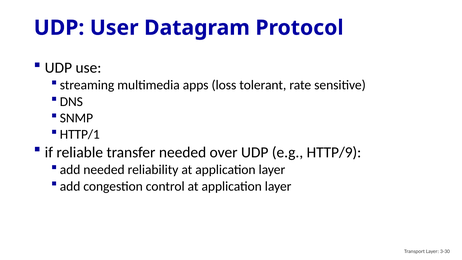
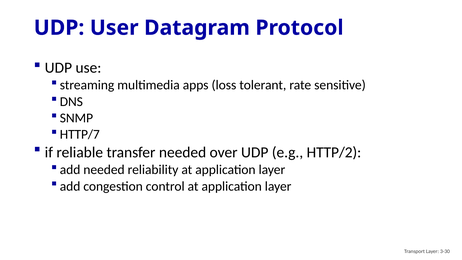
HTTP/1: HTTP/1 -> HTTP/7 (80, 134)
HTTP/9: HTTP/9 -> HTTP/2 (334, 152)
